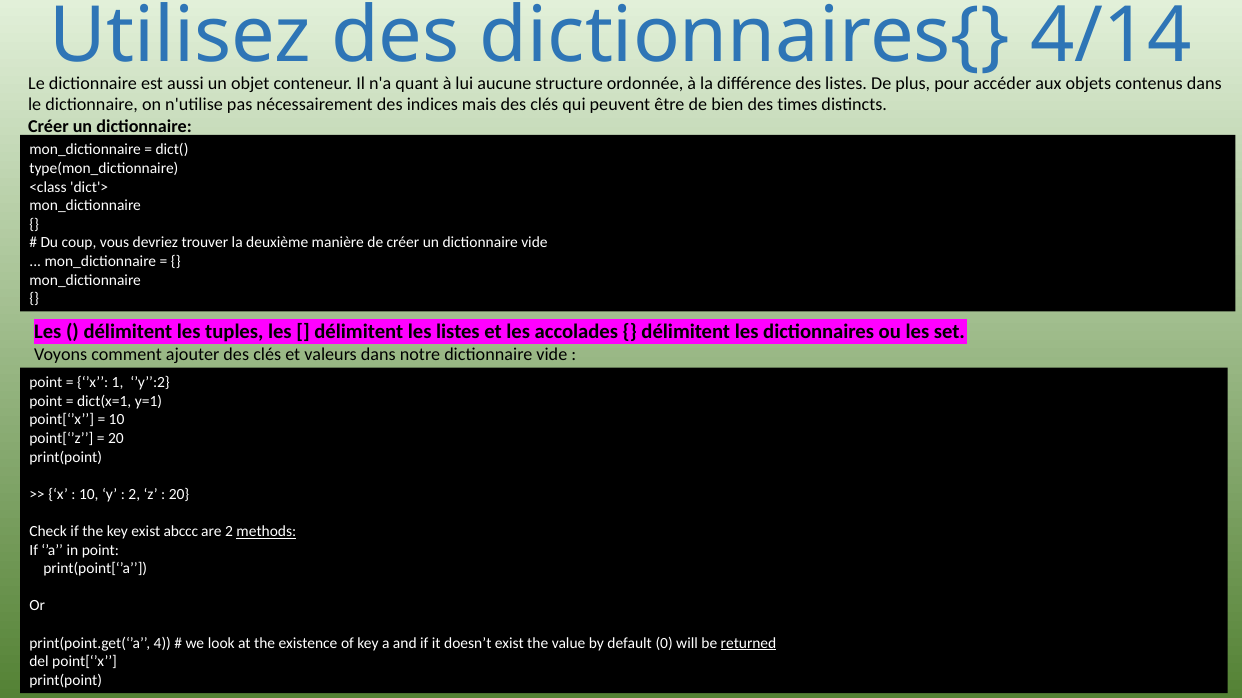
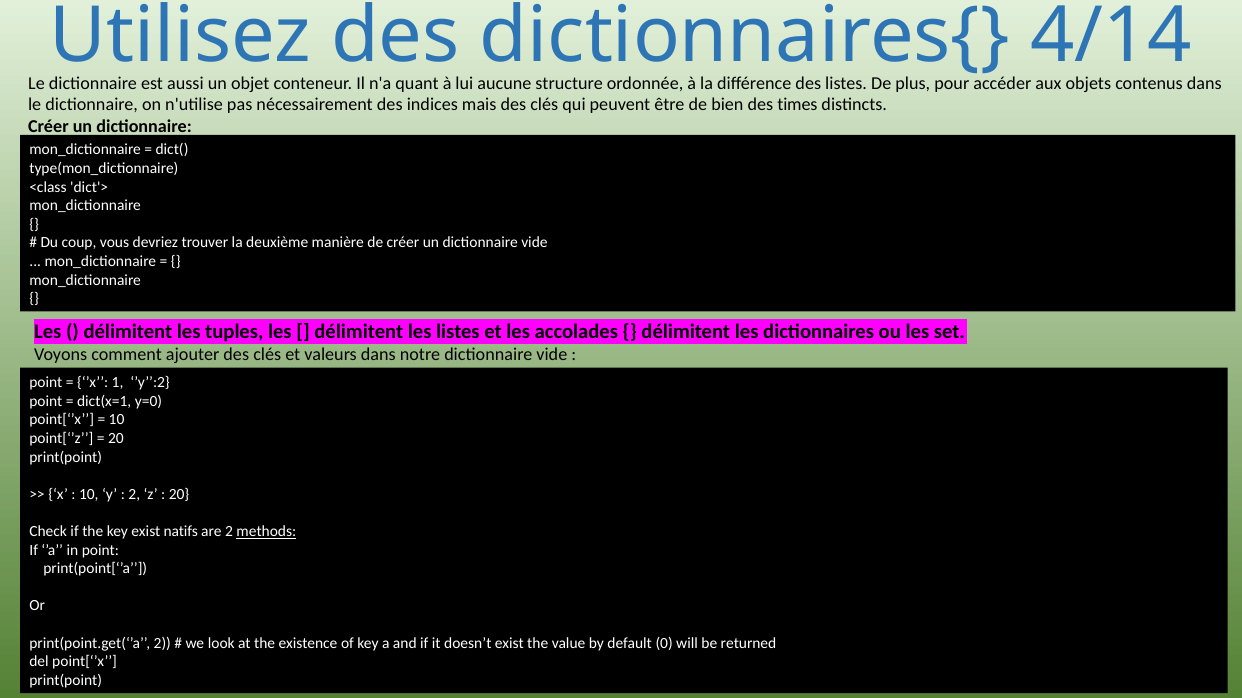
y=1: y=1 -> y=0 (149, 401)
abccc: abccc -> natifs (181, 532)
print(point.get(‘’a 4: 4 -> 2 (162, 644)
returned underline: present -> none (749, 644)
